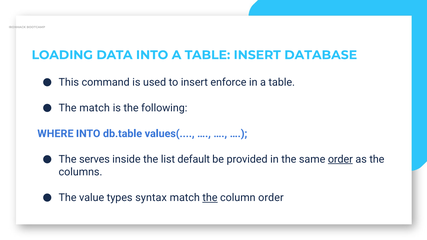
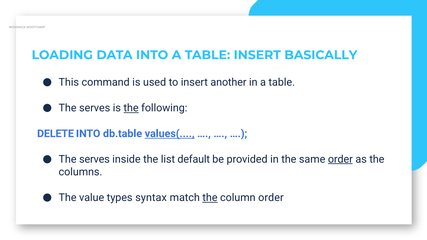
DATABASE: DATABASE -> BASICALLY (321, 55)
enforce: enforce -> another (228, 82)
match: match -> serves (95, 108)
the underline: none -> present (131, 108)
WHERE: WHERE -> DELETE (56, 134)
values( underline: none -> present (170, 134)
